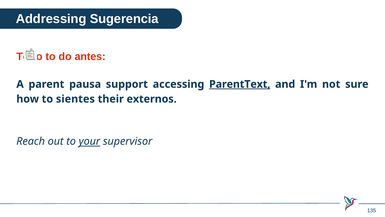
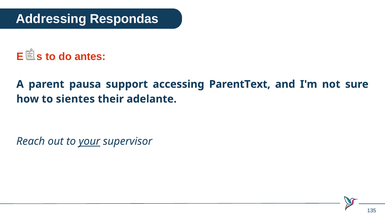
Sugerencia: Sugerencia -> Respondas (124, 19)
Todo: Todo -> Esos (29, 56)
ParentText underline: present -> none (240, 84)
externos: externos -> adelante (152, 99)
